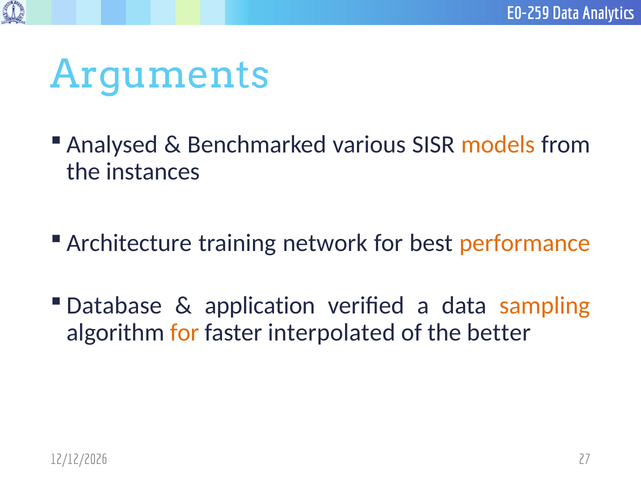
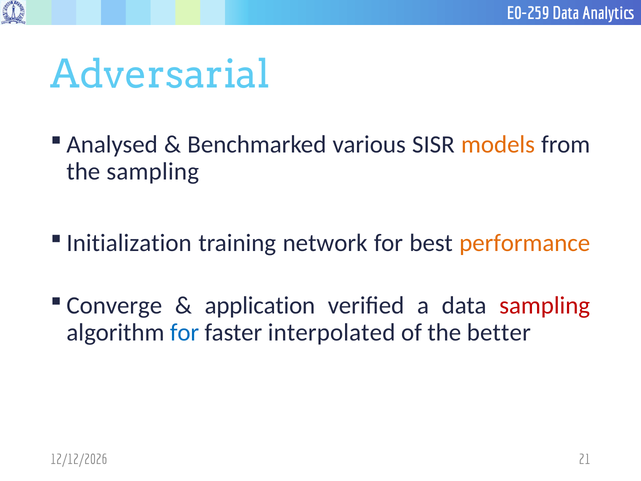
Arguments: Arguments -> Adversarial (160, 75)
the instances: instances -> sampling (153, 171)
Architecture: Architecture -> Initialization (129, 243)
Database: Database -> Converge (114, 306)
sampling colour: orange -> red (545, 306)
for colour: orange -> blue (185, 332)
27: 27 -> 21 (585, 459)
